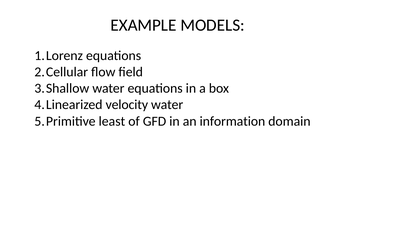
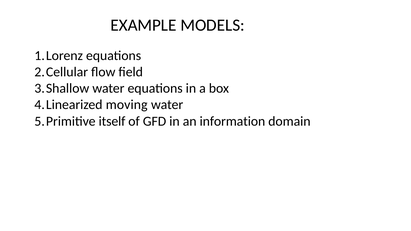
velocity: velocity -> moving (127, 105)
least: least -> itself (112, 121)
